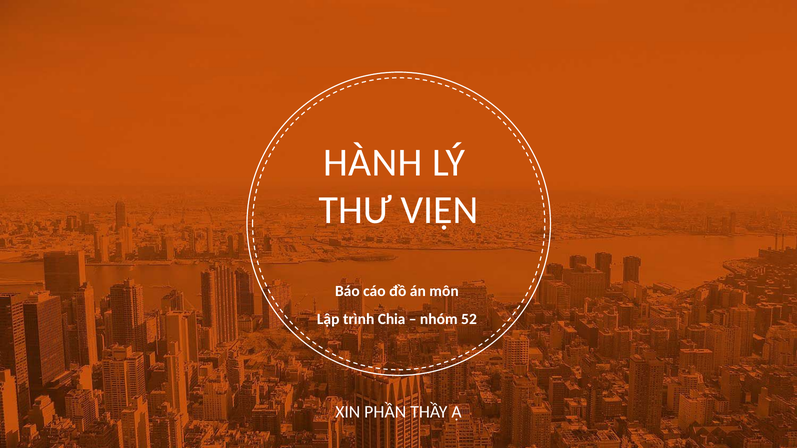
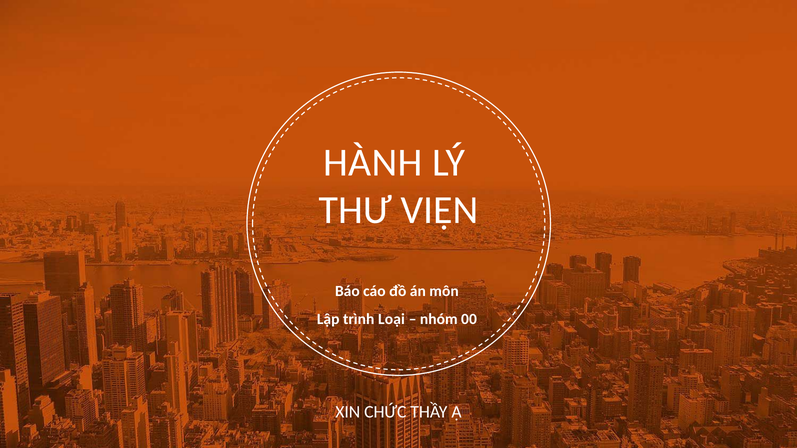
Chia: Chia -> Loại (391, 319)
52: 52 -> 00 (469, 319)
PHẦN: PHẦN -> CHỨC (385, 412)
